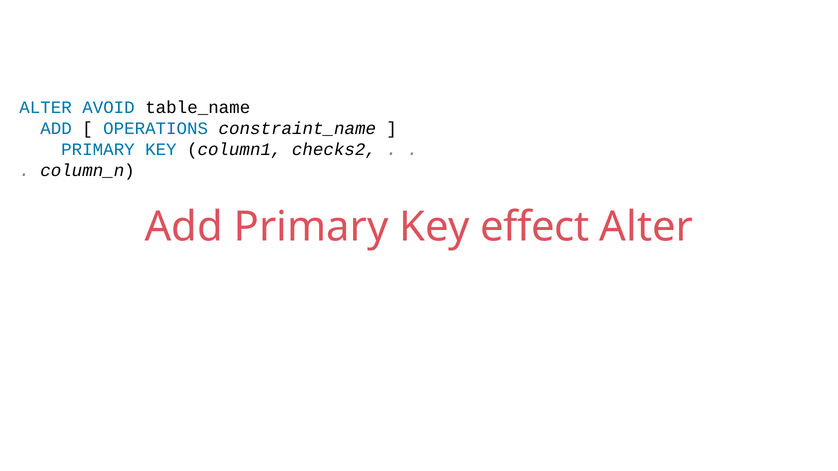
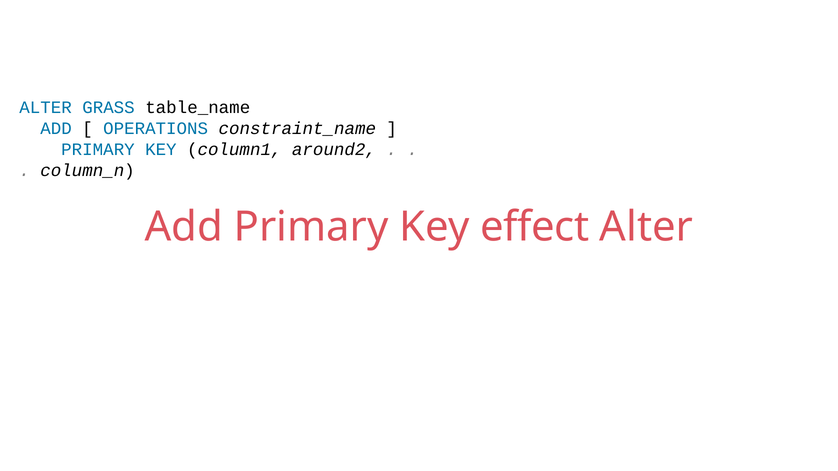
AVOID: AVOID -> GRASS (109, 108)
checks2: checks2 -> around2 (334, 150)
